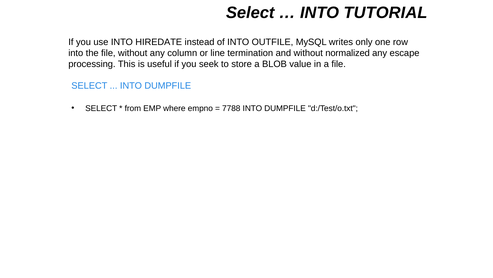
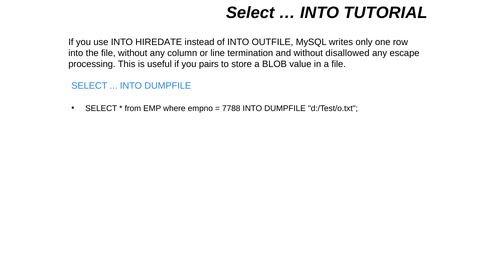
normalized: normalized -> disallowed (347, 53)
seek: seek -> pairs (209, 64)
